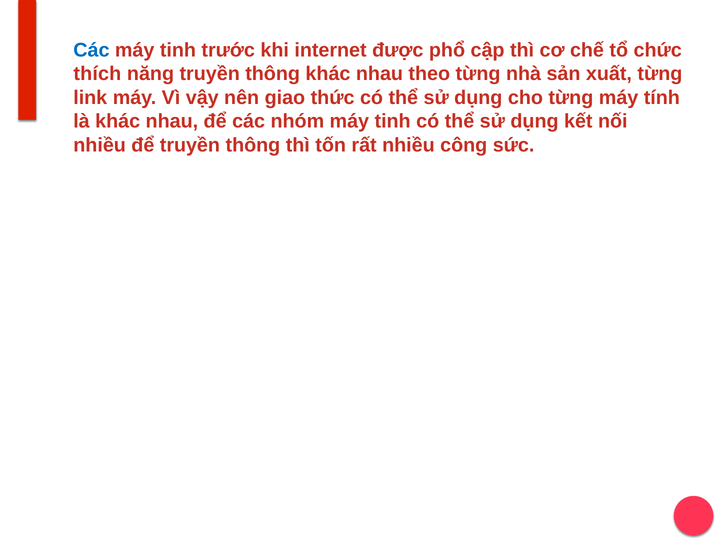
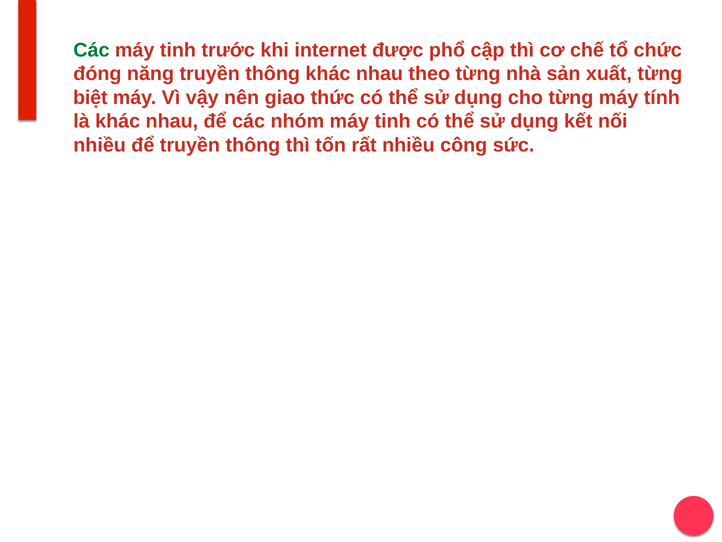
Các colour: blue -> green (91, 50)
thích: thích -> đóng (97, 74)
link: link -> biệt (90, 98)
